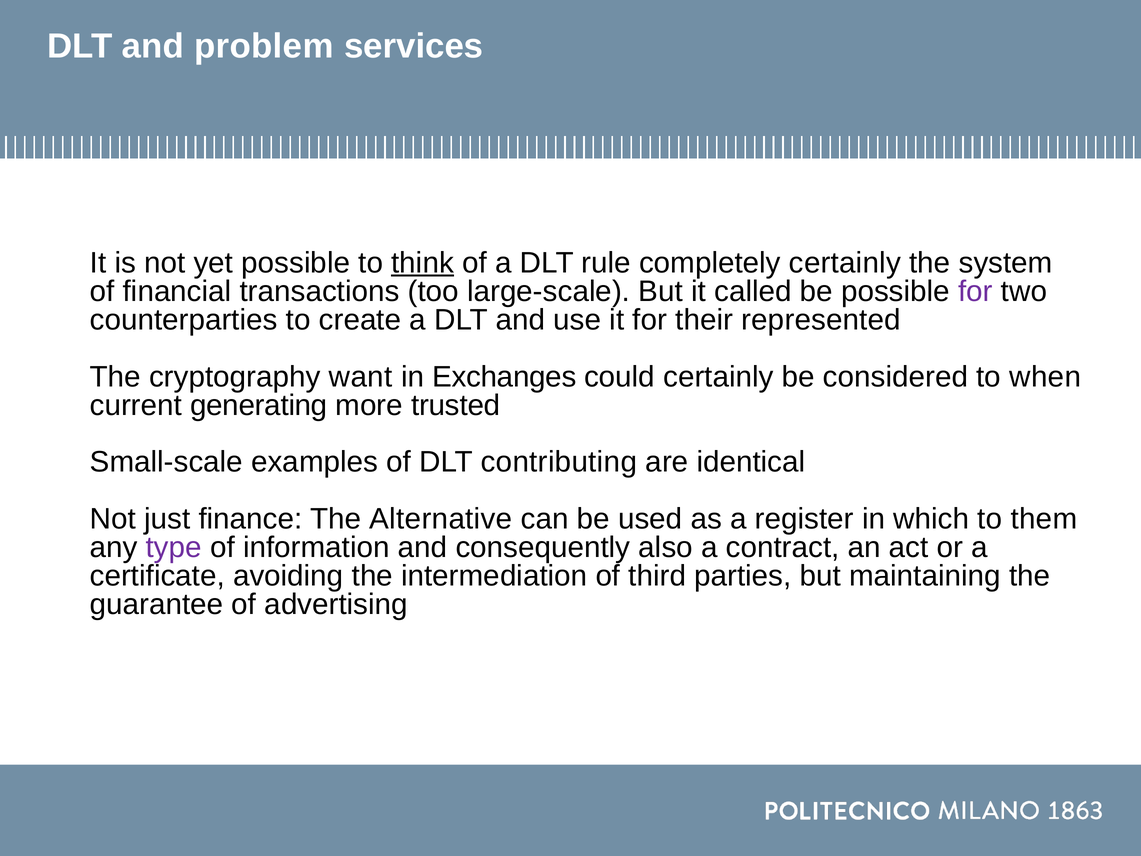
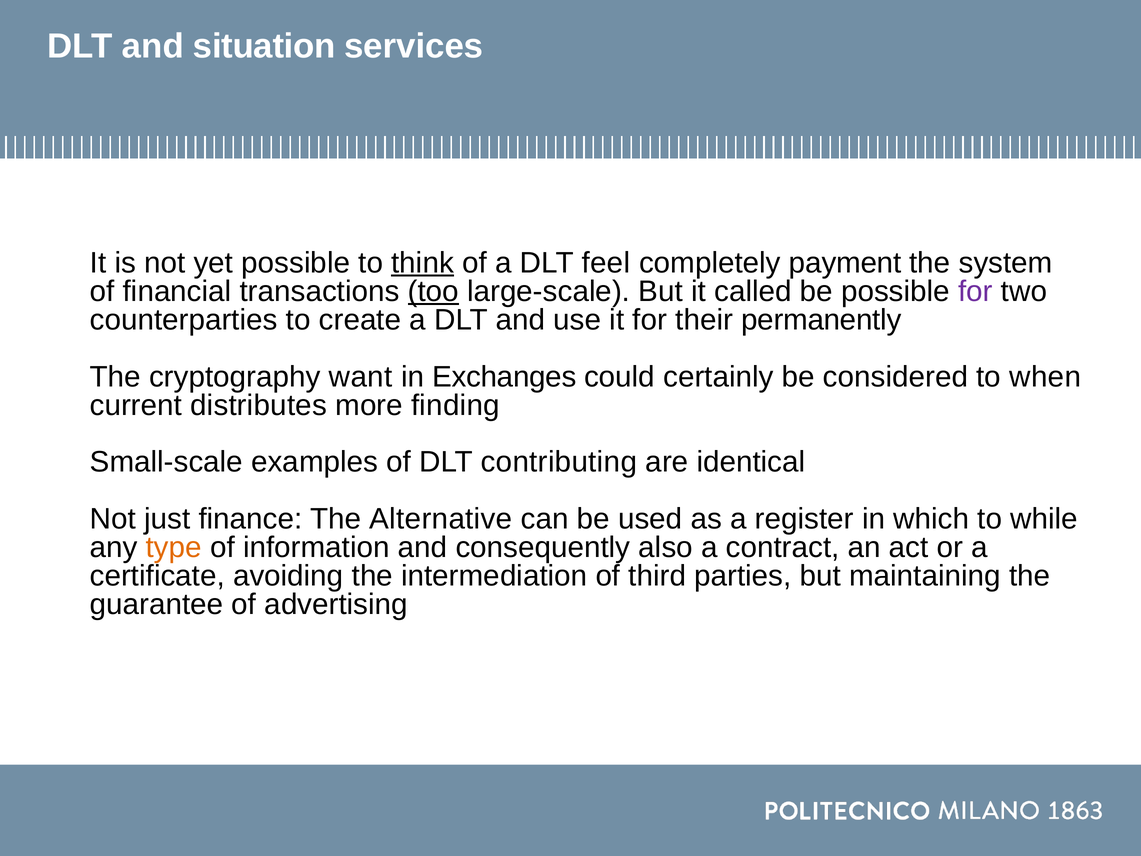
problem: problem -> situation (264, 46)
rule: rule -> feel (606, 263)
completely certainly: certainly -> payment (845, 263)
too underline: none -> present (433, 291)
represented: represented -> permanently (821, 320)
generating: generating -> distributes (259, 405)
trusted: trusted -> finding (455, 405)
them: them -> while (1044, 519)
type colour: purple -> orange (174, 547)
